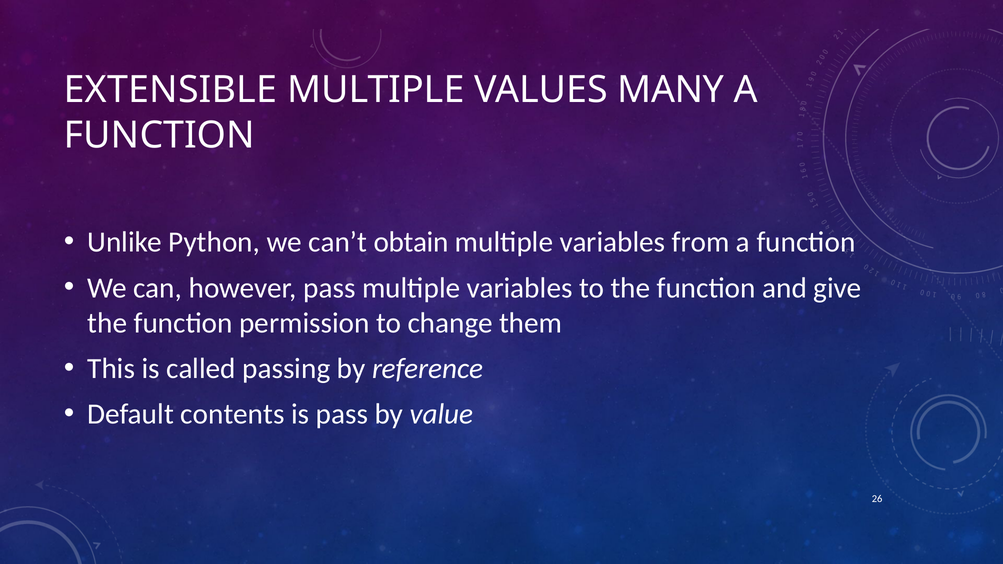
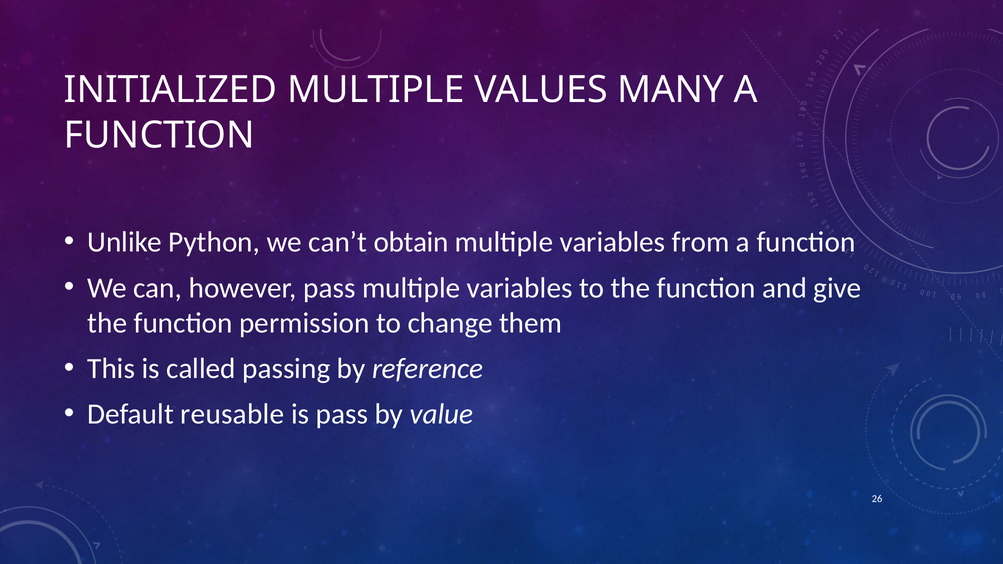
EXTENSIBLE: EXTENSIBLE -> INITIALIZED (171, 90)
contents: contents -> reusable (232, 414)
